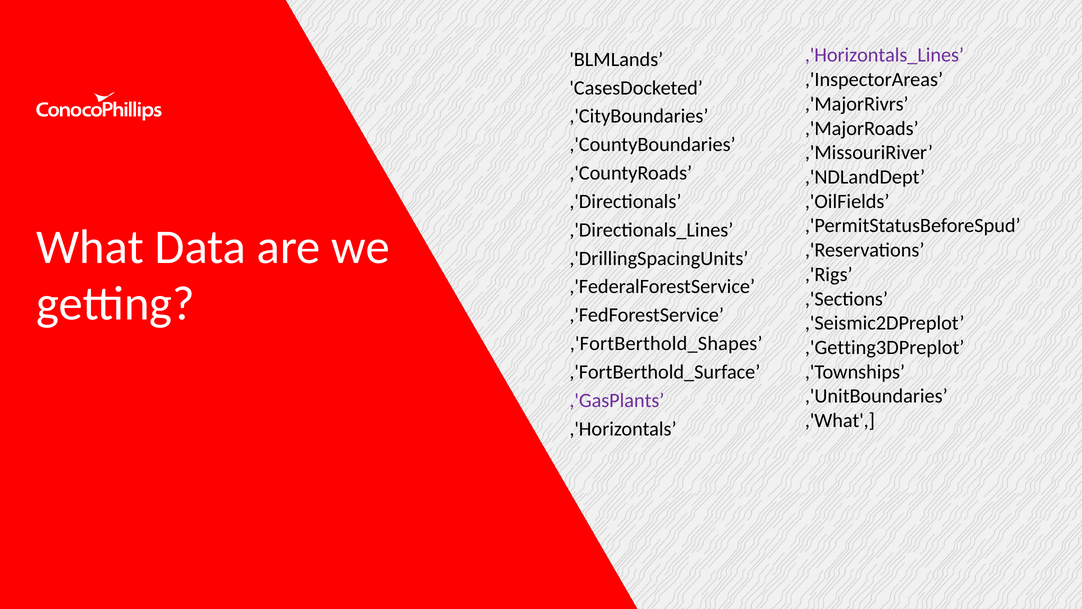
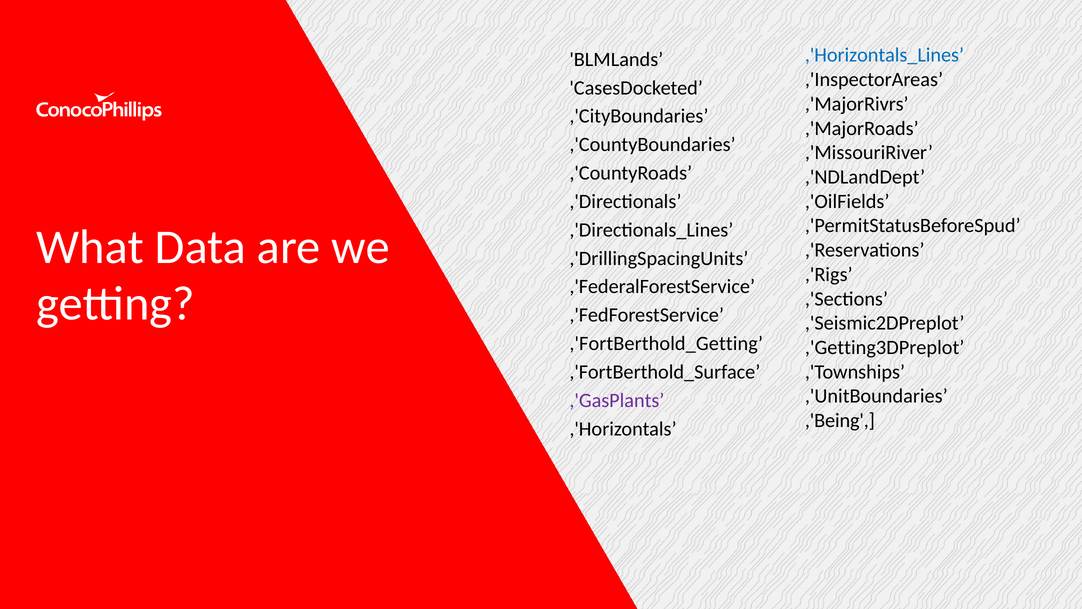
,'Horizontals_Lines colour: purple -> blue (884, 55)
,'FortBerthold_Shapes: ,'FortBerthold_Shapes -> ,'FortBerthold_Getting (666, 343)
,'What: ,'What -> ,'Being (840, 420)
